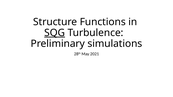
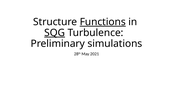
Functions underline: none -> present (103, 22)
